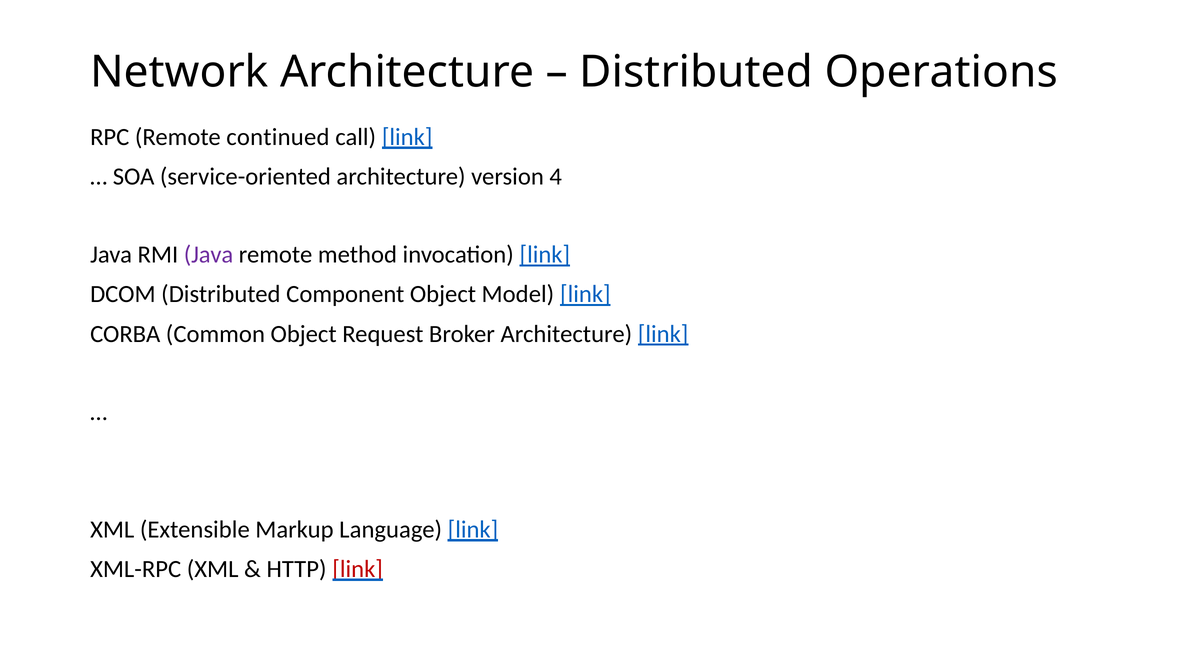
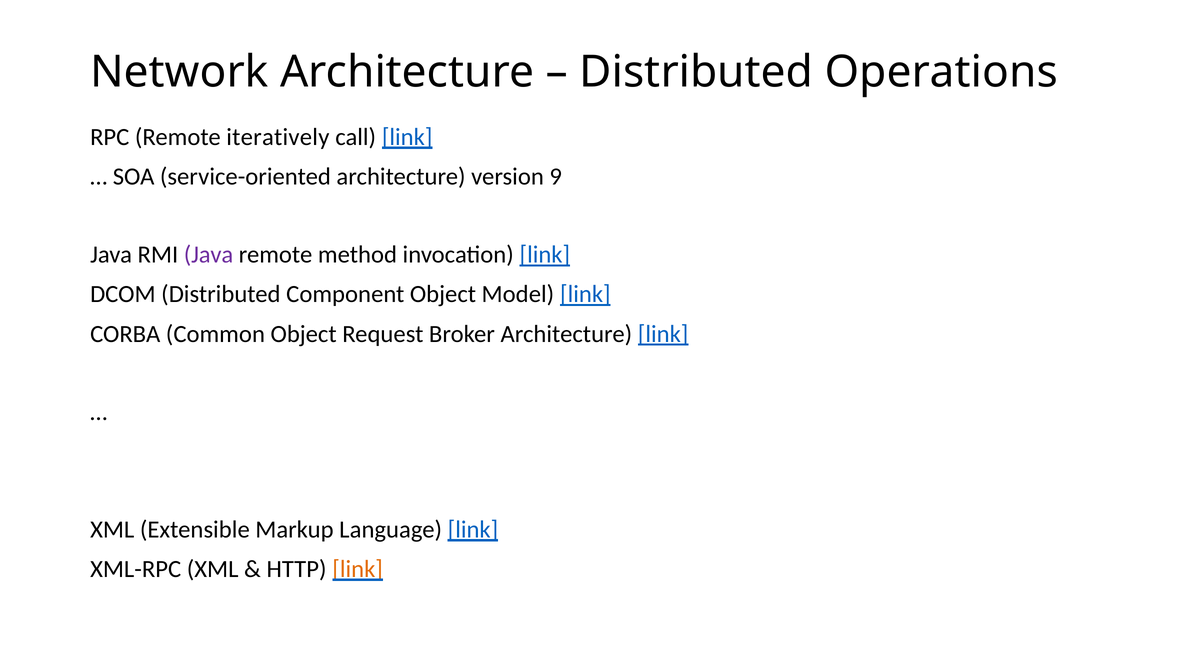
continued: continued -> iteratively (278, 137)
4: 4 -> 9 (556, 176)
link colour: red -> orange (358, 569)
